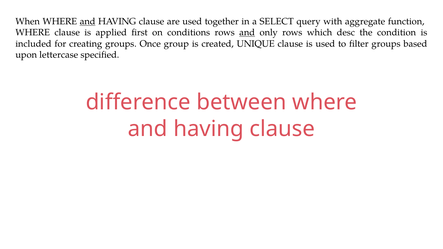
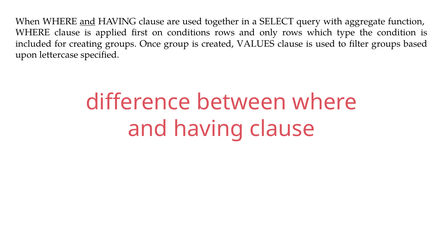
and underline: present -> none (247, 33)
desc: desc -> type (346, 33)
UNIQUE: UNIQUE -> VALUES (256, 44)
